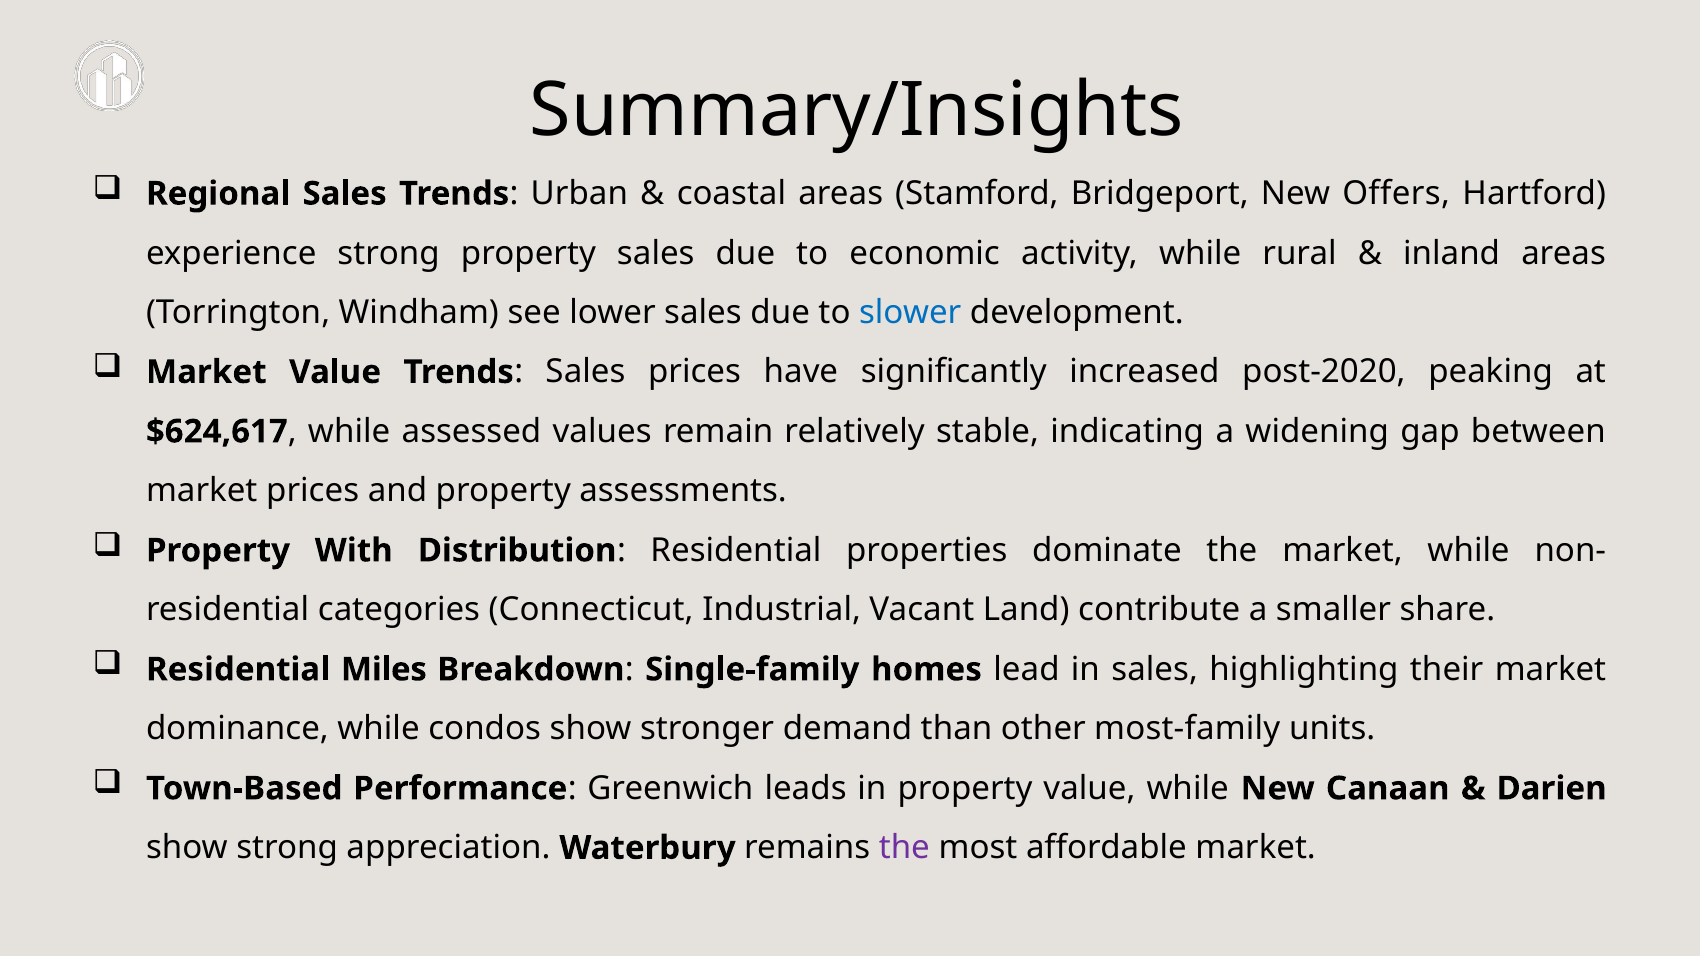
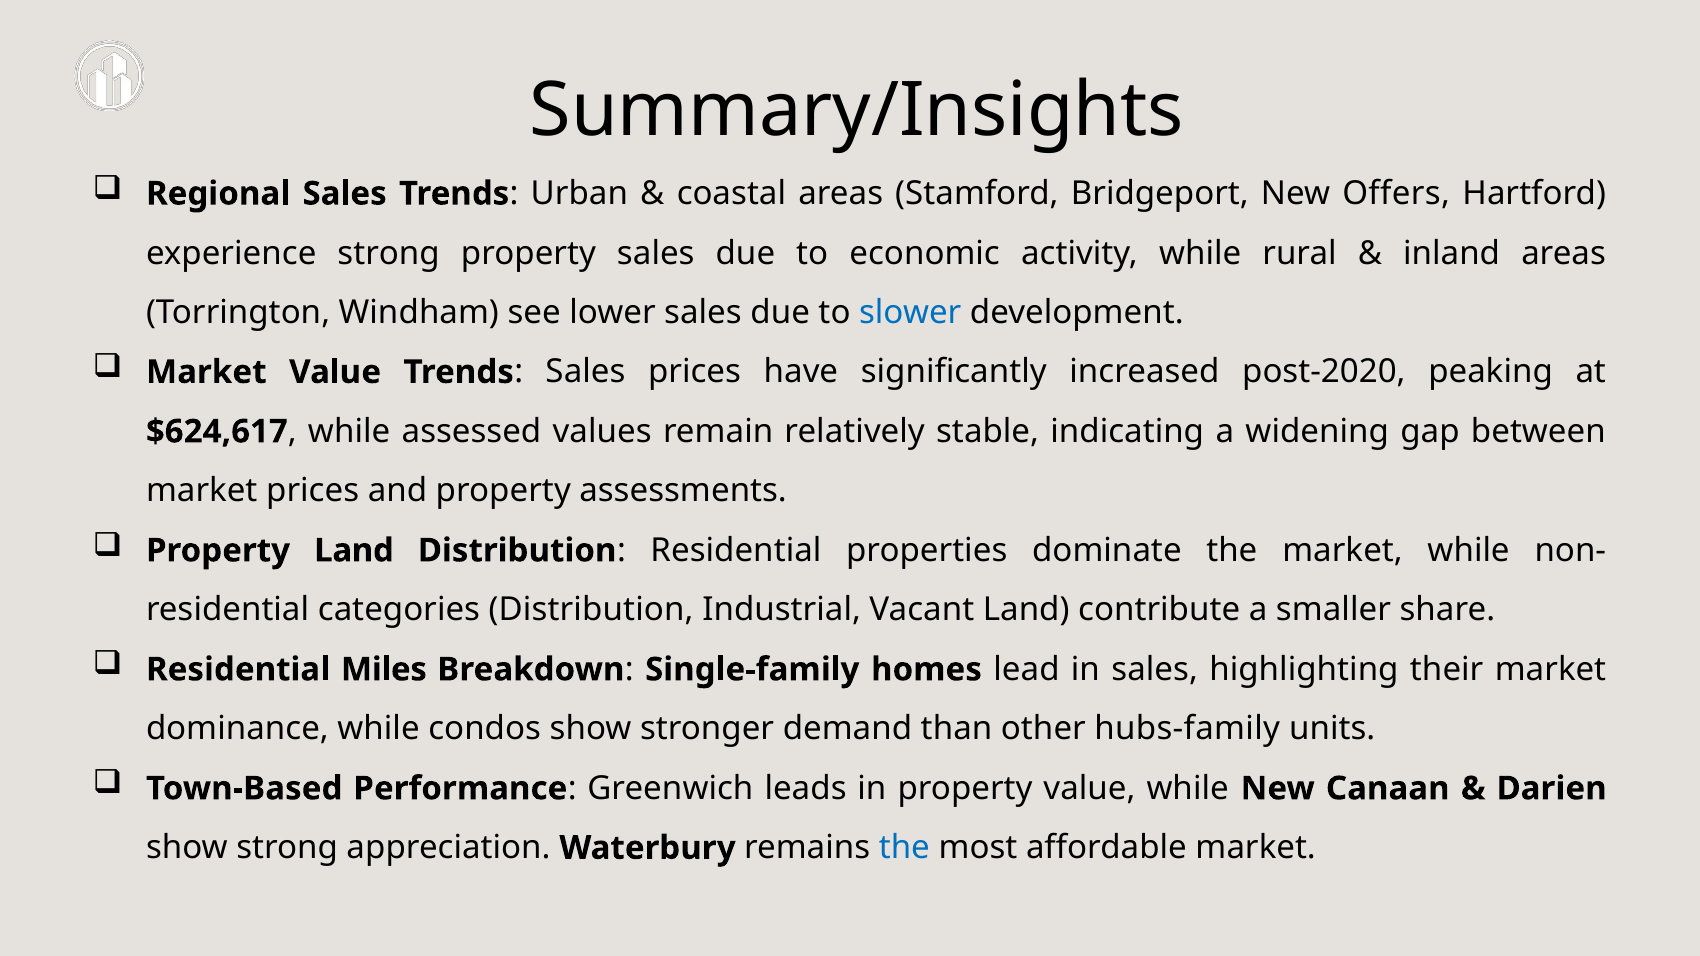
Property With: With -> Land (354, 551)
categories Connecticut: Connecticut -> Distribution (591, 610)
most-family: most-family -> hubs-family (1187, 729)
the colour: purple -> blue (904, 848)
